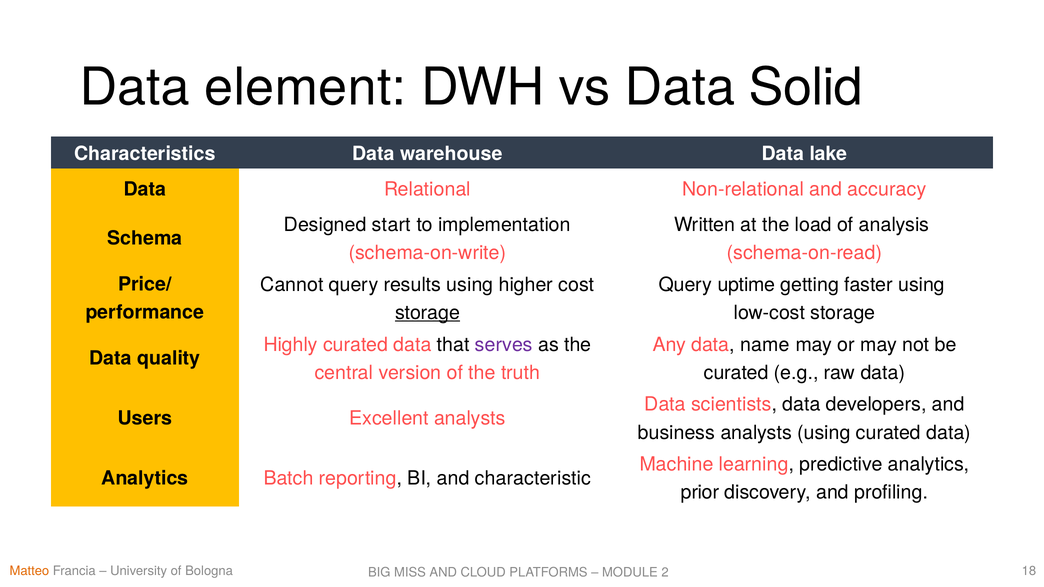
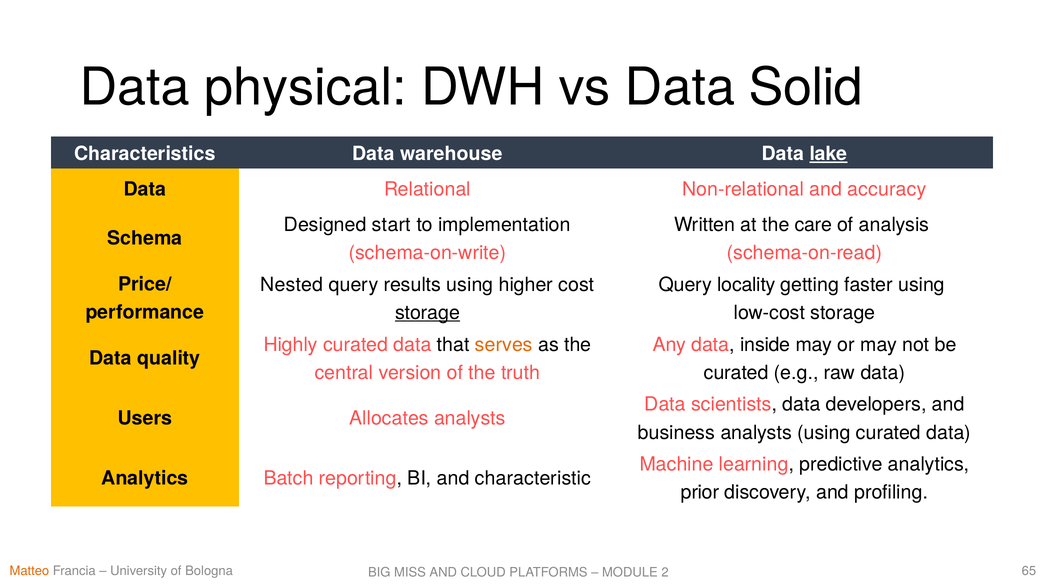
element: element -> physical (305, 88)
lake underline: none -> present (828, 154)
load: load -> care (813, 225)
Cannot: Cannot -> Nested (292, 285)
uptime: uptime -> locality (746, 285)
serves colour: purple -> orange (504, 345)
name: name -> inside (765, 345)
Excellent: Excellent -> Allocates (389, 419)
18: 18 -> 65 (1029, 571)
